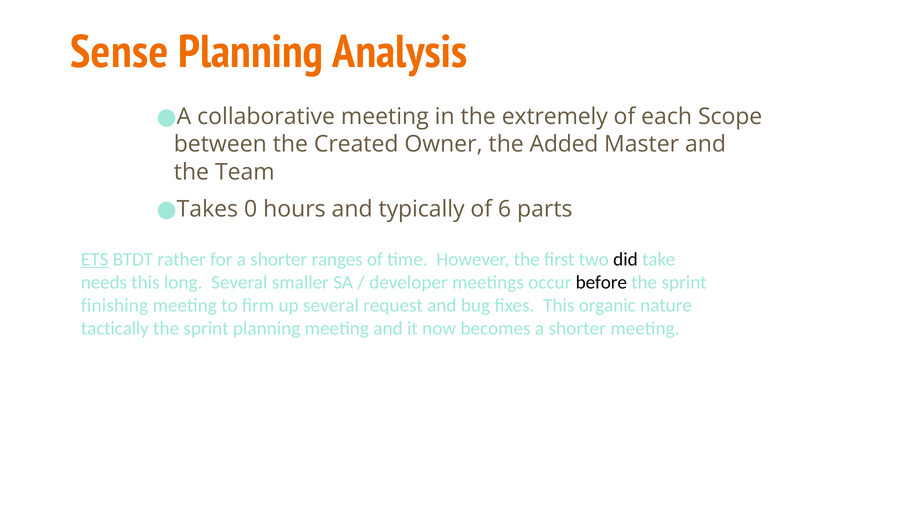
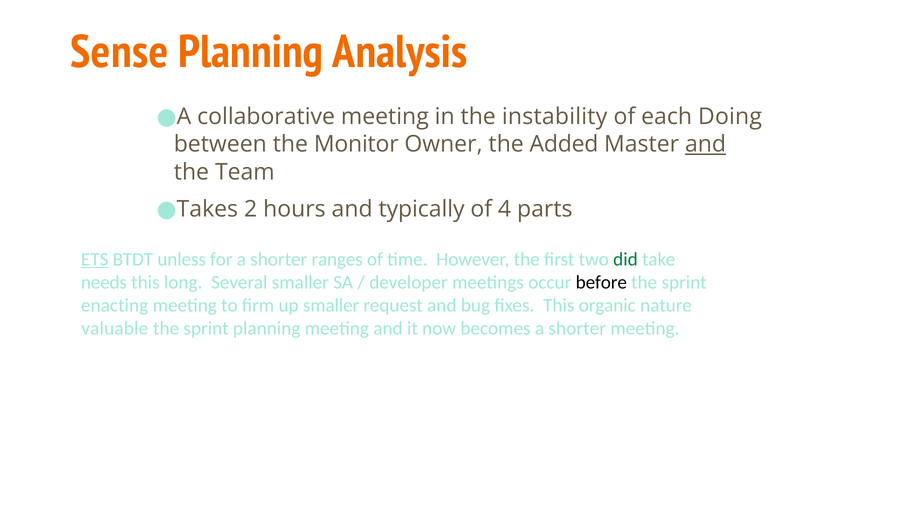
extremely: extremely -> instability (555, 117)
Scope: Scope -> Doing (730, 117)
Created: Created -> Monitor (356, 144)
and underline: none -> present (706, 144)
0: 0 -> 2 (251, 209)
6: 6 -> 4 (505, 209)
rather: rather -> unless (182, 259)
did colour: black -> green (625, 259)
finishing: finishing -> enacting (115, 305)
up several: several -> smaller (331, 305)
tactically: tactically -> valuable (115, 328)
